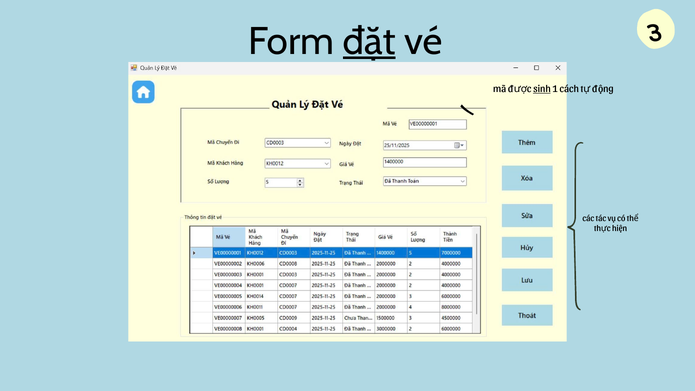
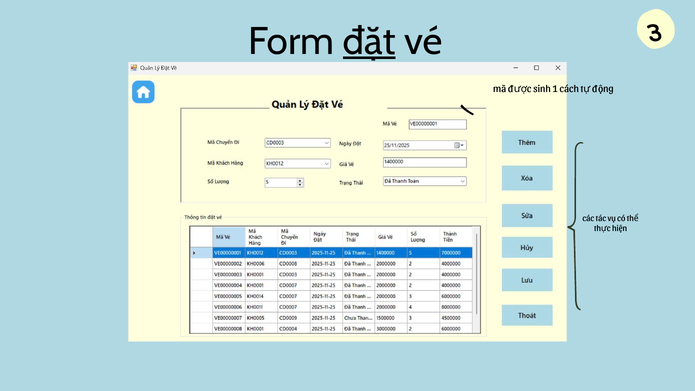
sinh underline: present -> none (542, 89)
